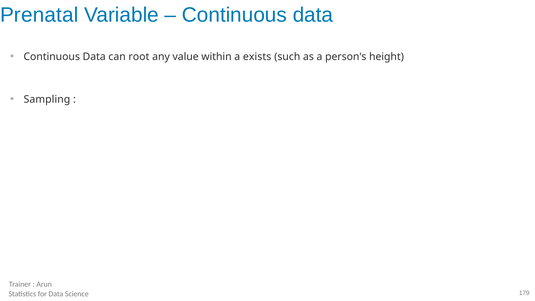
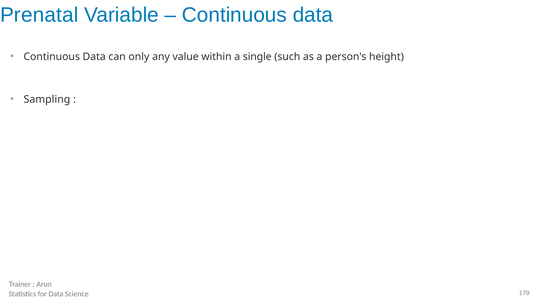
root: root -> only (139, 57)
exists: exists -> single (257, 57)
